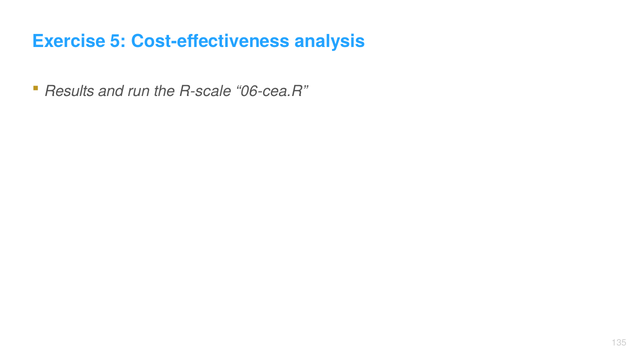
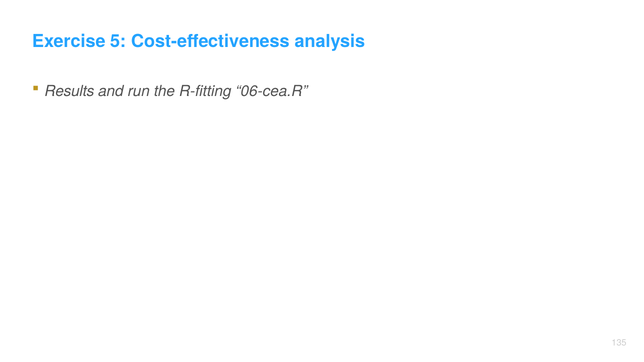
R-scale: R-scale -> R-fitting (205, 91)
